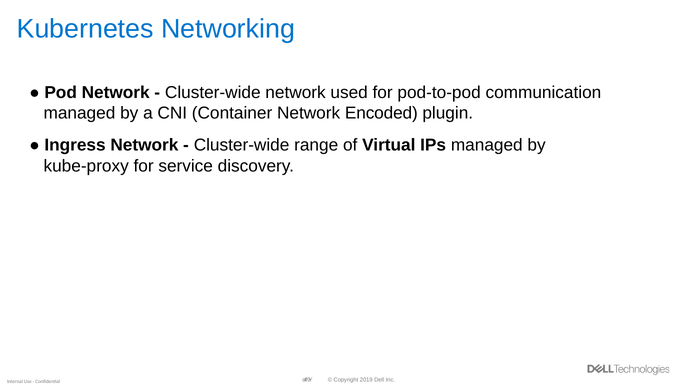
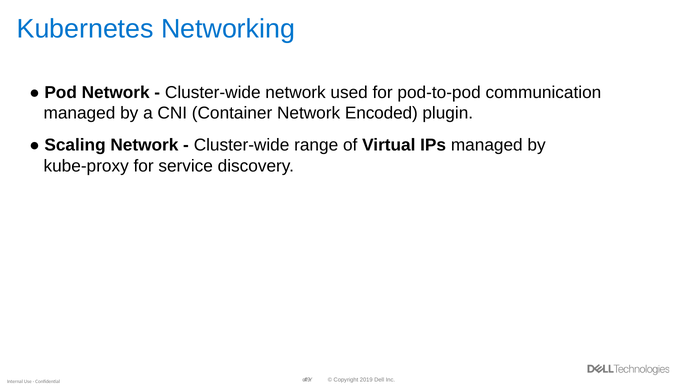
Ingress: Ingress -> Scaling (75, 145)
